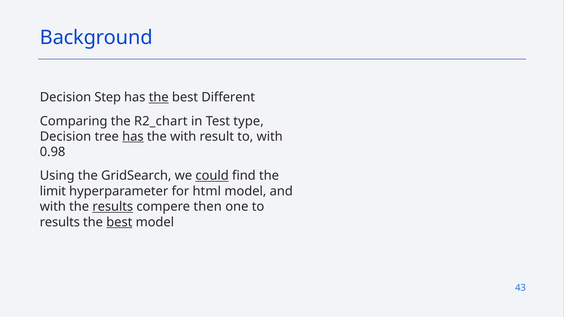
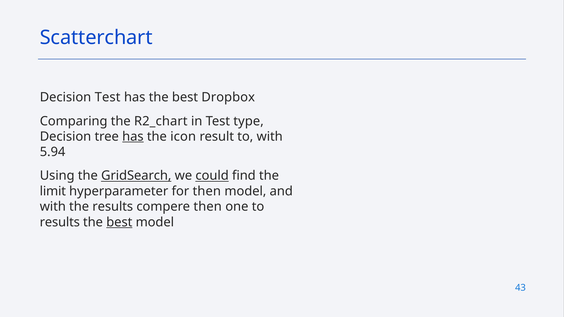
Background: Background -> Scatterchart (96, 38)
Decision Step: Step -> Test (108, 97)
the underline: present -> none (159, 97)
Different: Different -> Dropbox (228, 97)
the with: with -> icon (183, 137)
0.98: 0.98 -> 5.94 (53, 152)
GridSearch underline: none -> present (136, 176)
for html: html -> then (207, 191)
results underline: present -> none (113, 207)
